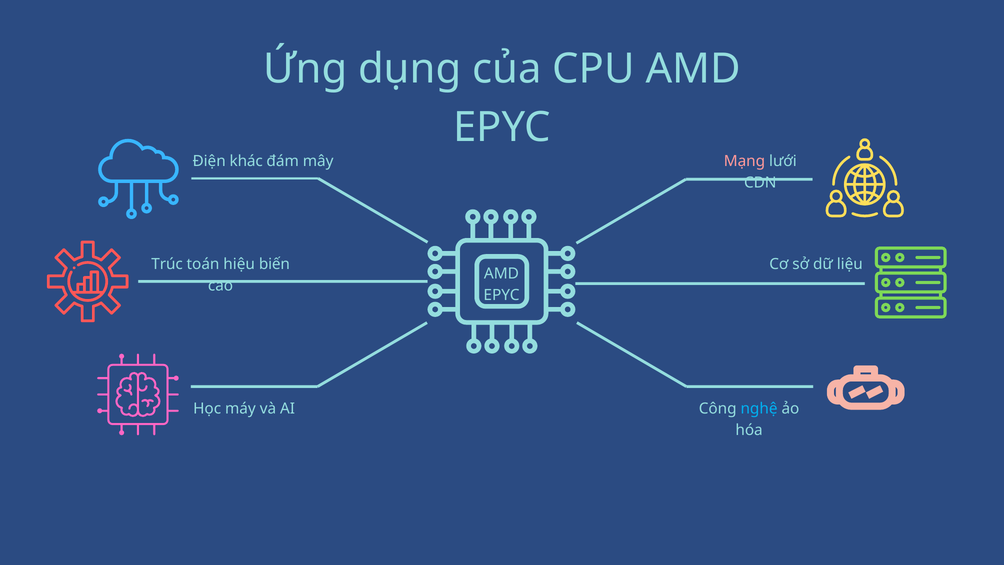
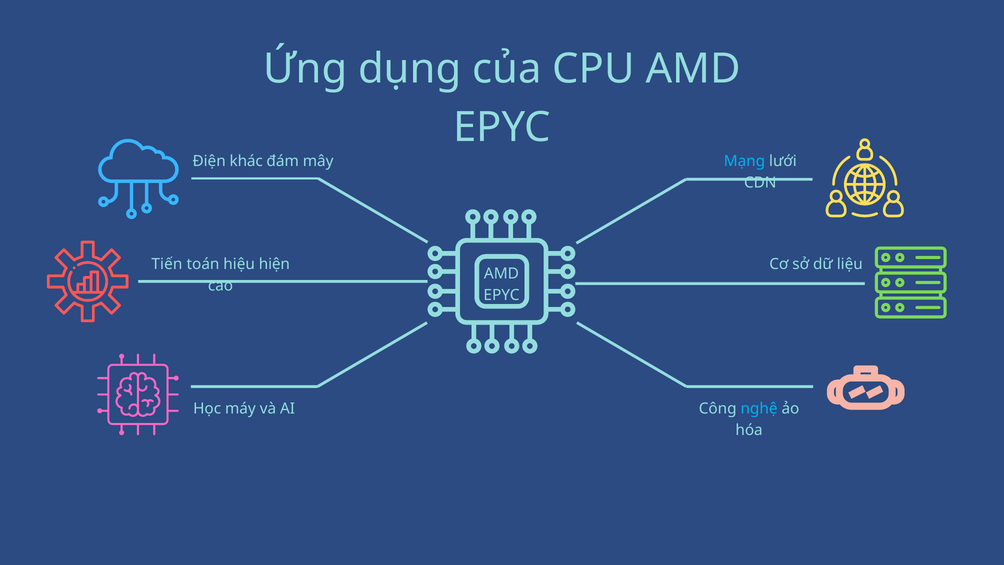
Mạng colour: pink -> light blue (744, 161)
Trúc: Trúc -> Tiến (167, 264)
biến: biến -> hiện (274, 264)
